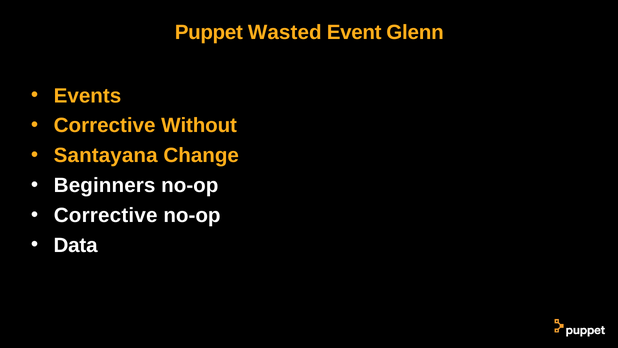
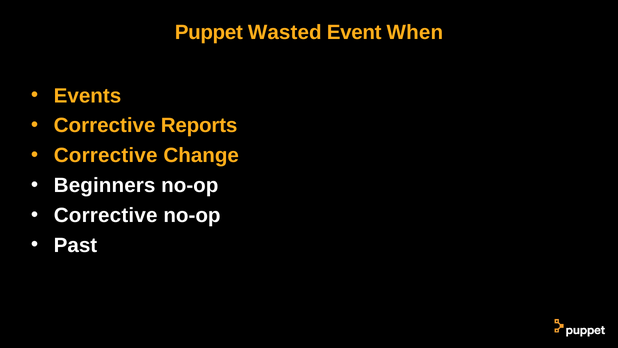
Glenn: Glenn -> When (415, 33)
Without: Without -> Reports (199, 125)
Santayana: Santayana -> Corrective (106, 155)
Data: Data -> Past (75, 245)
